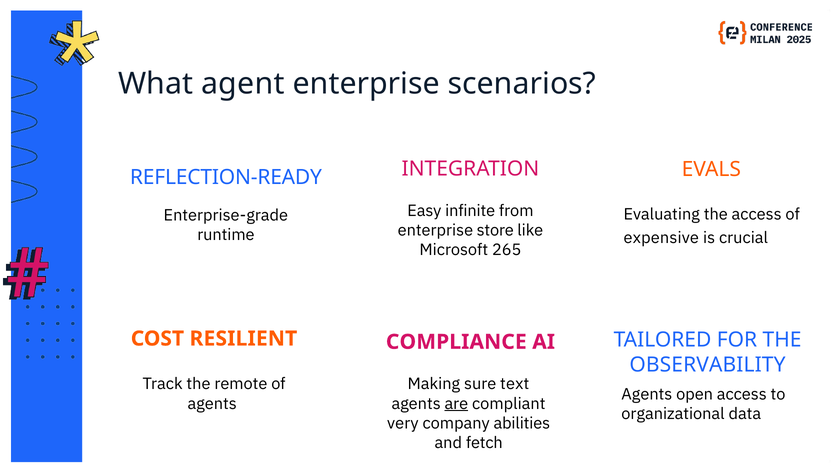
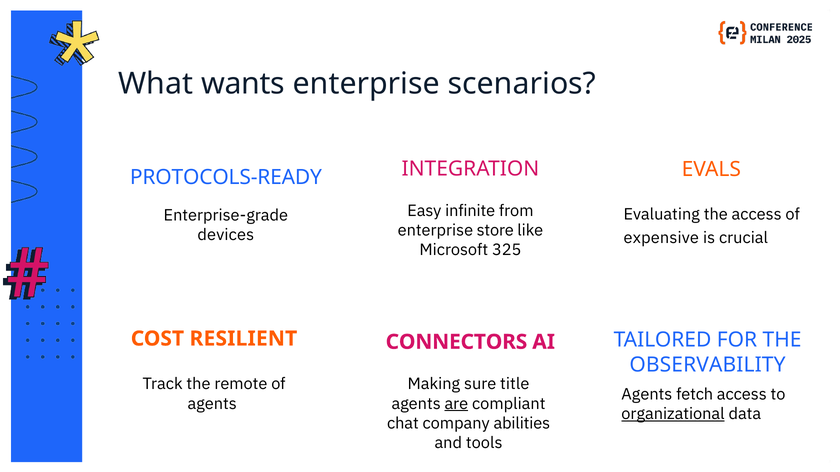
agent: agent -> wants (243, 84)
REFLECTION-READY: REFLECTION-READY -> PROTOCOLS-READY (226, 177)
runtime: runtime -> devices (226, 235)
265: 265 -> 325 (507, 250)
COMPLIANCE: COMPLIANCE -> CONNECTORS (456, 342)
text: text -> title (515, 385)
open: open -> fetch (695, 395)
organizational underline: none -> present (673, 414)
very: very -> chat (403, 424)
fetch: fetch -> tools (484, 443)
